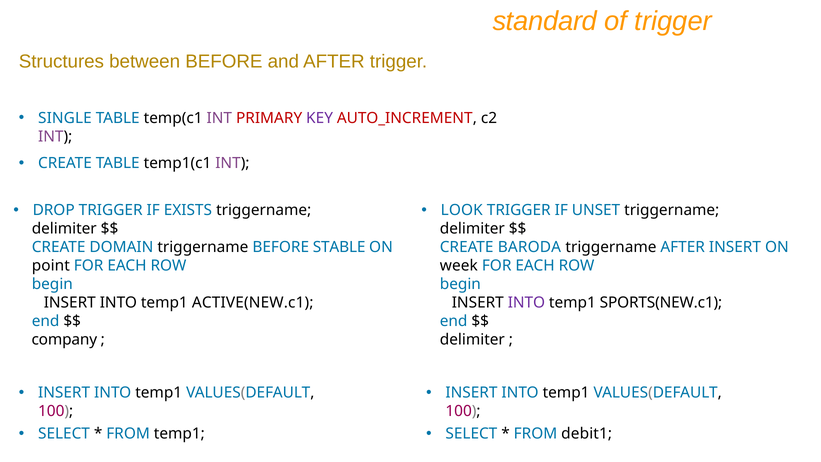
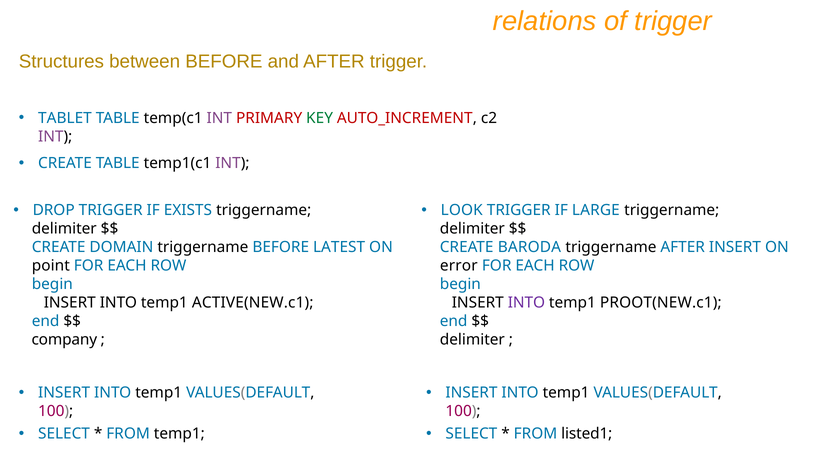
standard: standard -> relations (545, 21)
SINGLE: SINGLE -> TABLET (65, 118)
KEY colour: purple -> green (320, 118)
UNSET: UNSET -> LARGE (596, 210)
STABLE: STABLE -> LATEST (339, 247)
week: week -> error (459, 266)
SPORTS(NEW.c1: SPORTS(NEW.c1 -> PROOT(NEW.c1 (661, 303)
debit1: debit1 -> listed1 (587, 434)
